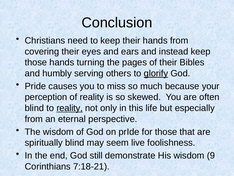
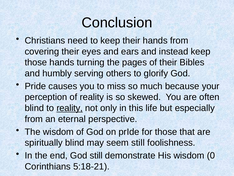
glorify underline: present -> none (156, 73)
seem live: live -> still (138, 142)
9: 9 -> 0 (211, 155)
7:18-21: 7:18-21 -> 5:18-21 (91, 166)
